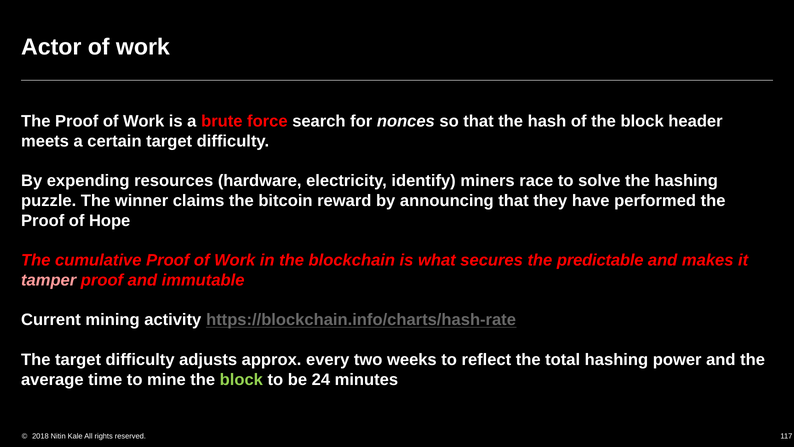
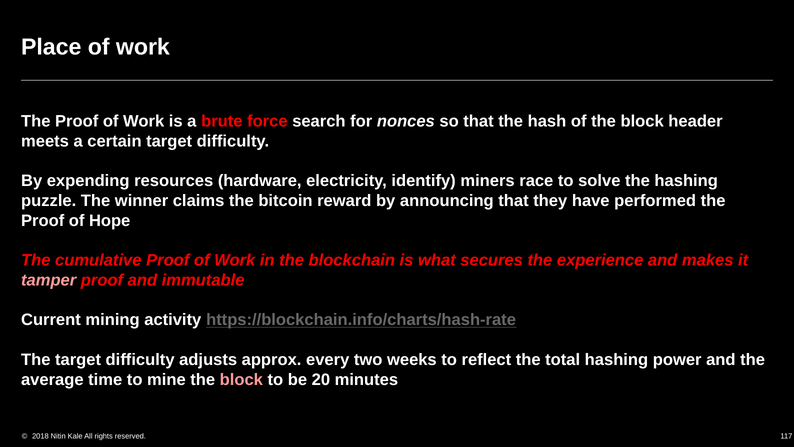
Actor: Actor -> Place (51, 47)
predictable: predictable -> experience (600, 260)
block colour: light green -> pink (241, 379)
24: 24 -> 20 (321, 379)
